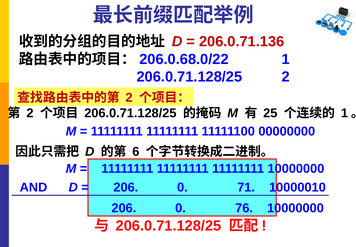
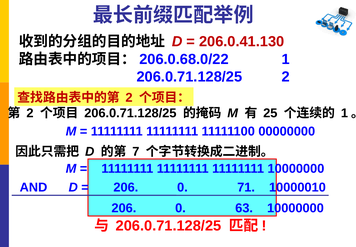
206.0.71.136: 206.0.71.136 -> 206.0.41.130 (242, 42)
6: 6 -> 7 (136, 151)
76: 76 -> 63 (244, 208)
